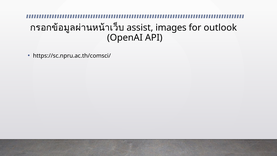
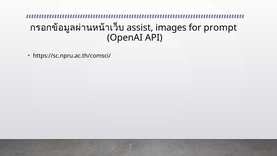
outlook: outlook -> prompt (220, 28)
